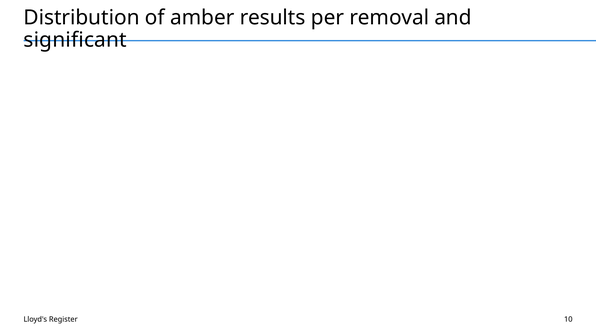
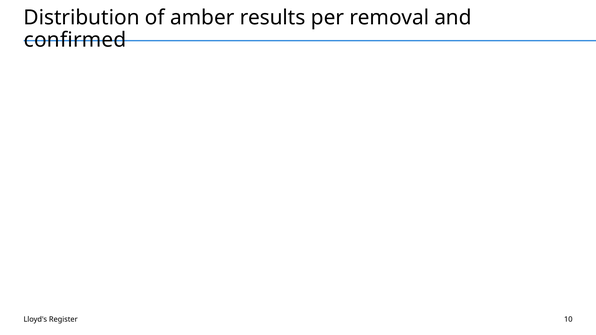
significant: significant -> confirmed (75, 40)
